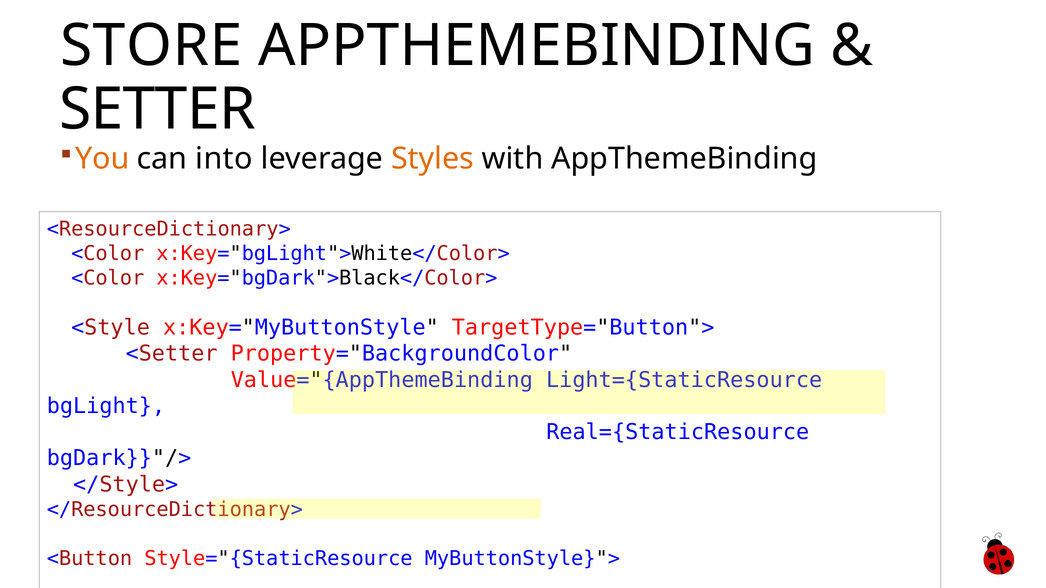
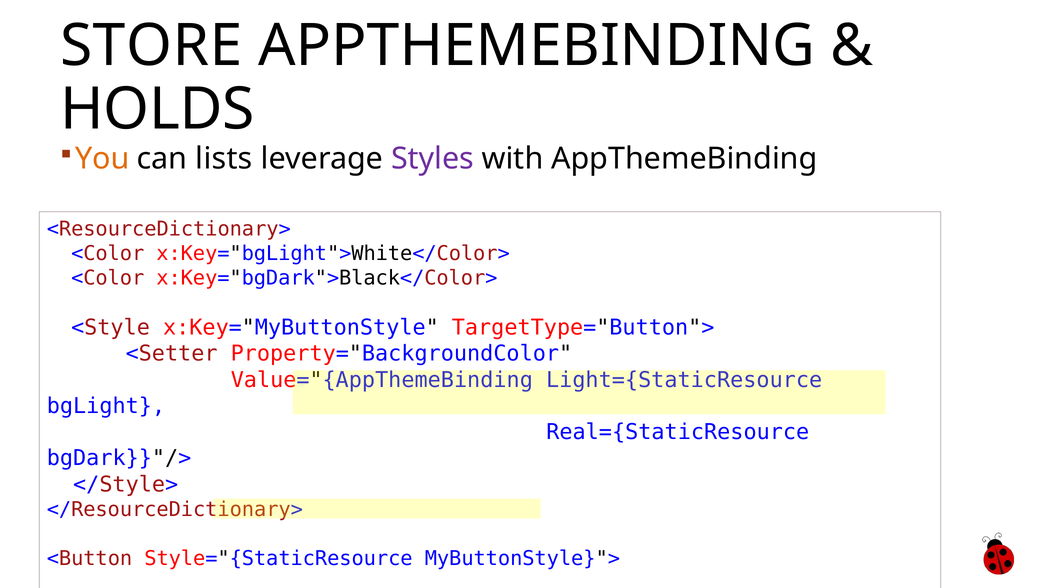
SETTER: SETTER -> HOLDS (157, 109)
into: into -> lists (224, 159)
Styles colour: orange -> purple (432, 159)
